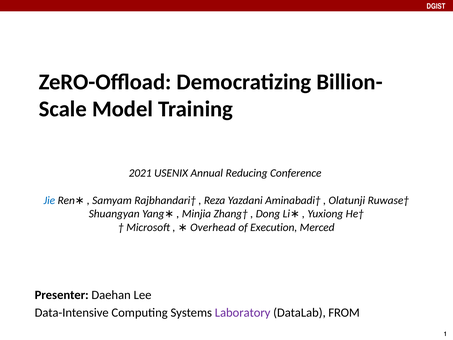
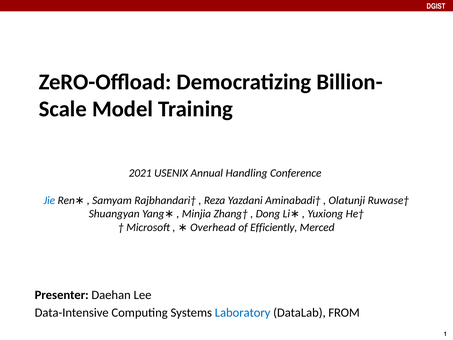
Reducing: Reducing -> Handling (246, 173)
Execution: Execution -> Efficiently (274, 227)
Laboratory colour: purple -> blue (243, 313)
